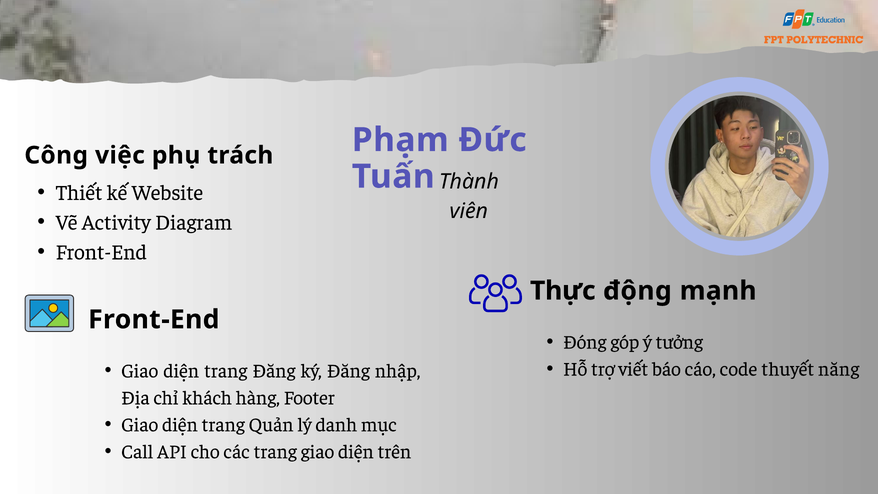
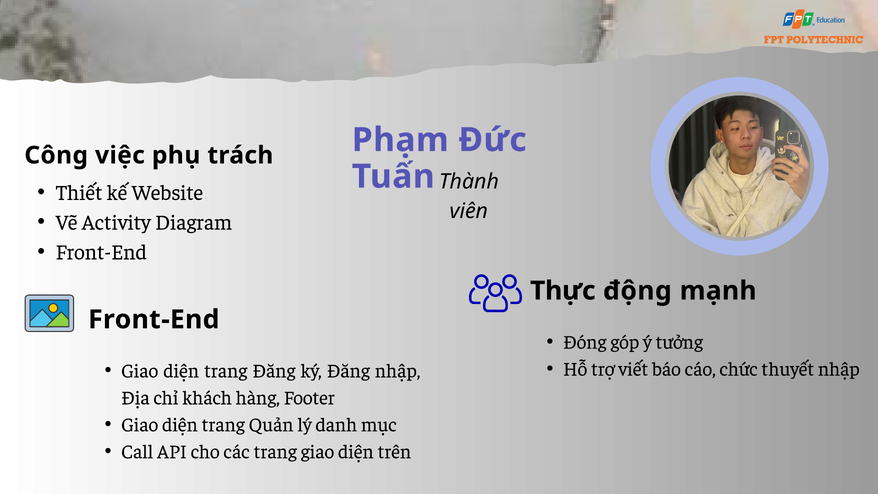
code: code -> chức (739, 369)
thuyết năng: năng -> nhập (839, 369)
